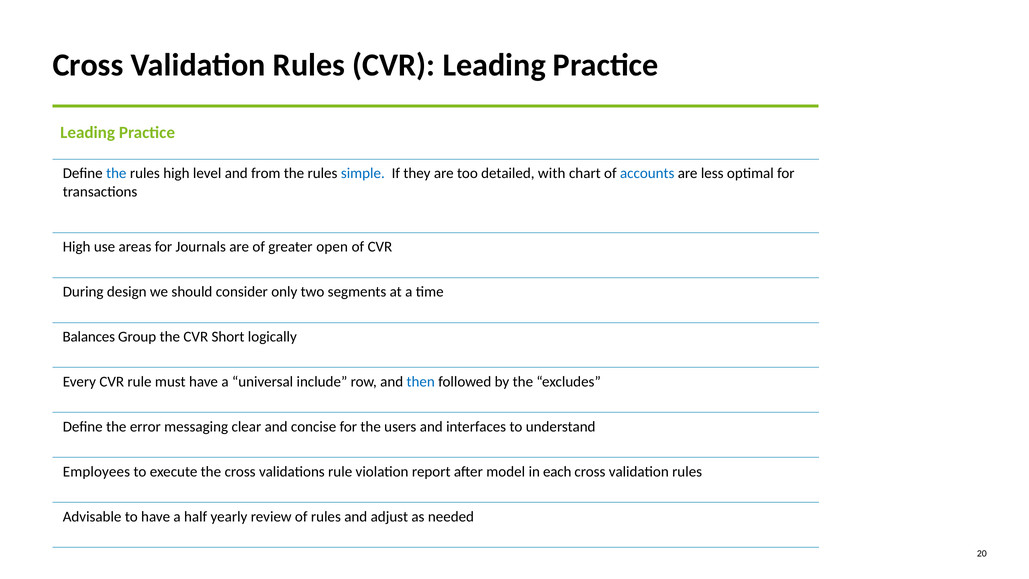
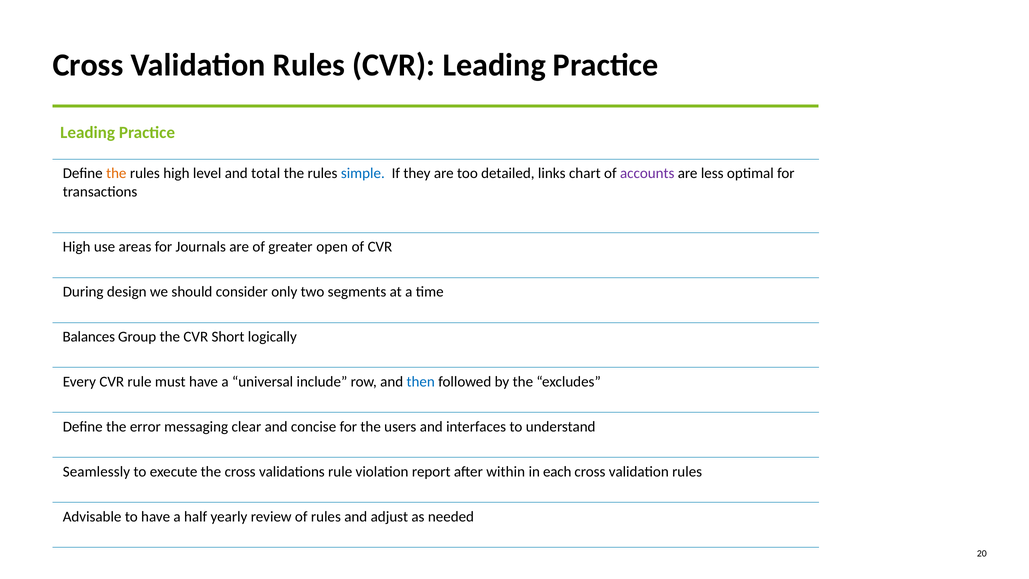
the colour: blue -> orange (116, 173)
from: from -> total (266, 173)
with: with -> links (552, 173)
accounts colour: blue -> purple (647, 173)
Employees: Employees -> Seamlessly (96, 472)
model: model -> within (506, 472)
